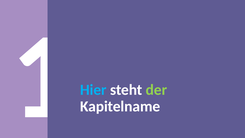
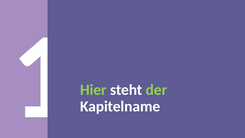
Hier colour: light blue -> light green (93, 90)
